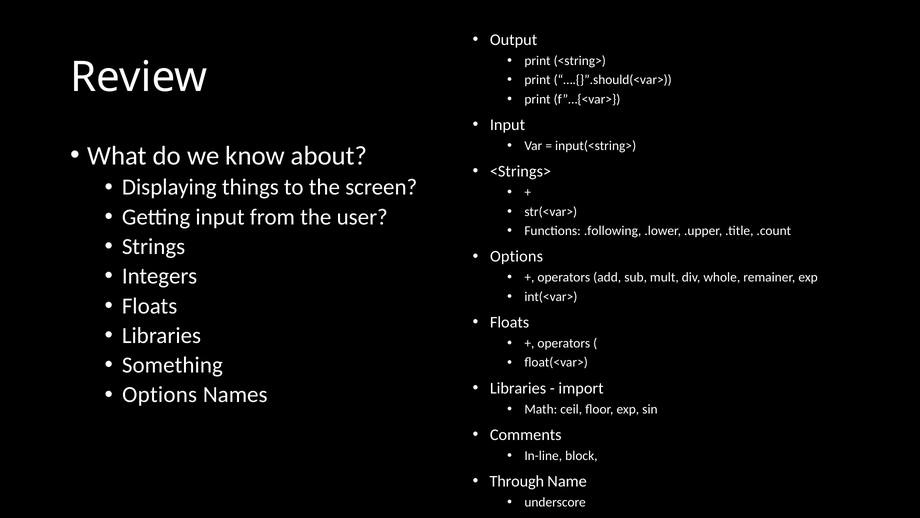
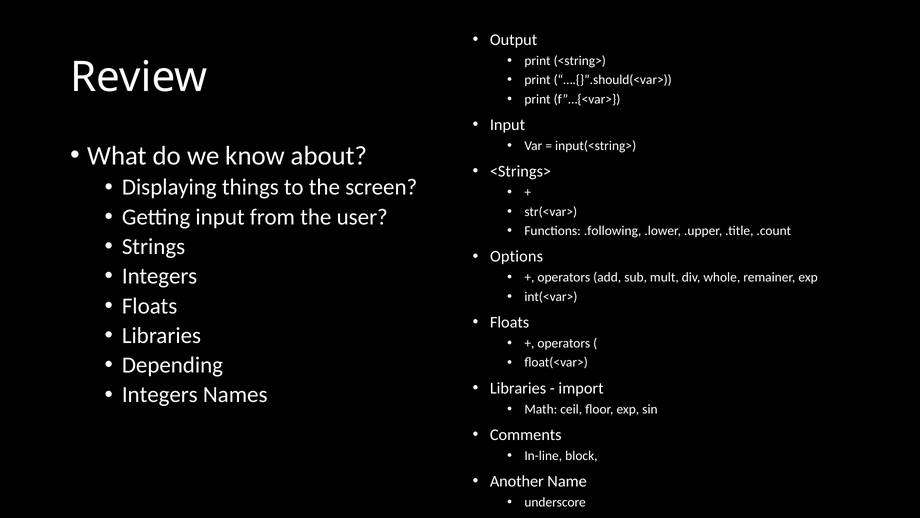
Something: Something -> Depending (172, 365)
Options: Options -> Integers (160, 394)
Through: Through -> Another (517, 481)
